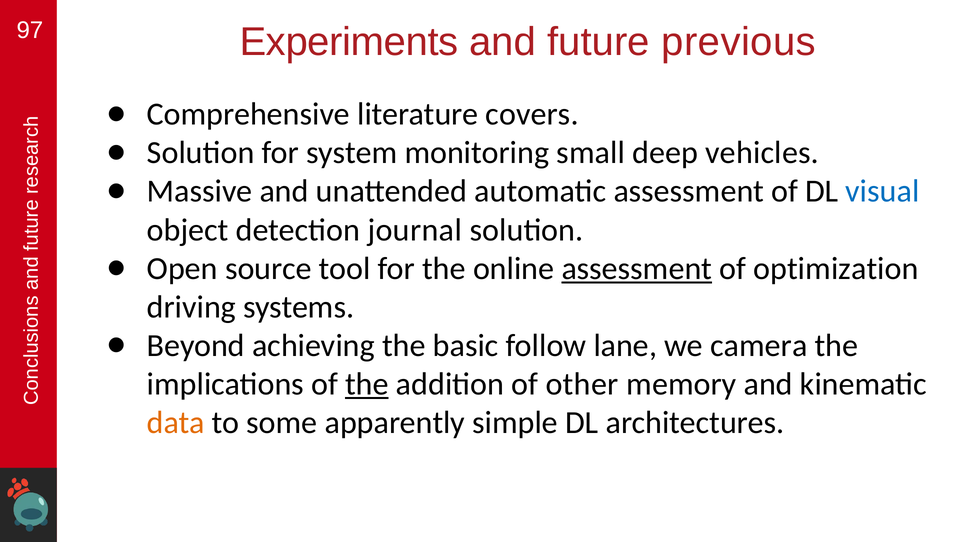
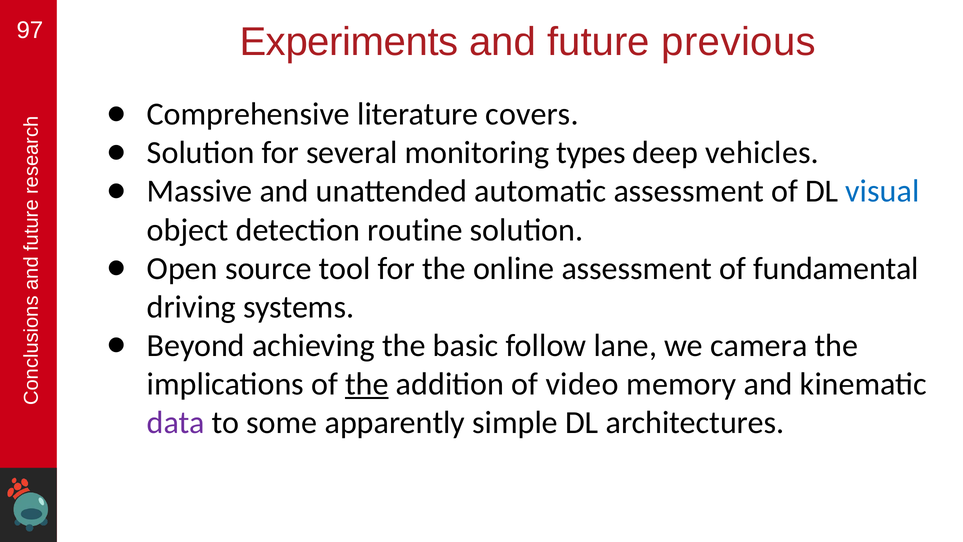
system: system -> several (352, 153)
small: small -> types (591, 153)
journal: journal -> routine (415, 230)
assessment underline: present -> none (637, 268)
optimization: optimization -> fundamental (836, 268)
other: other -> video (582, 384)
data colour: orange -> purple (176, 422)
